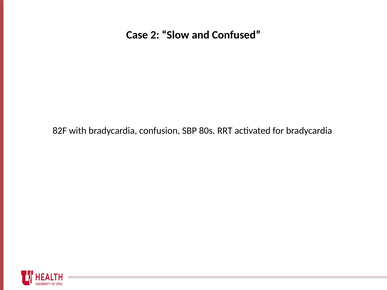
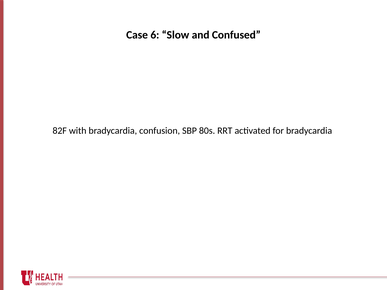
2: 2 -> 6 (155, 35)
